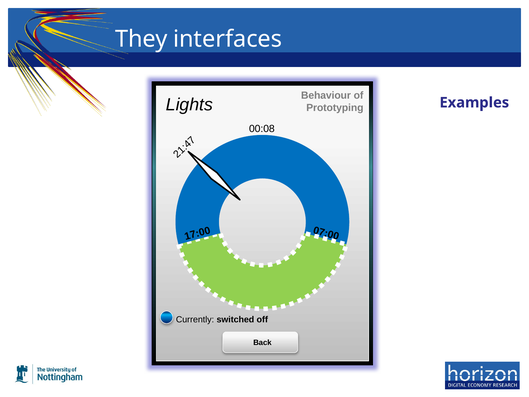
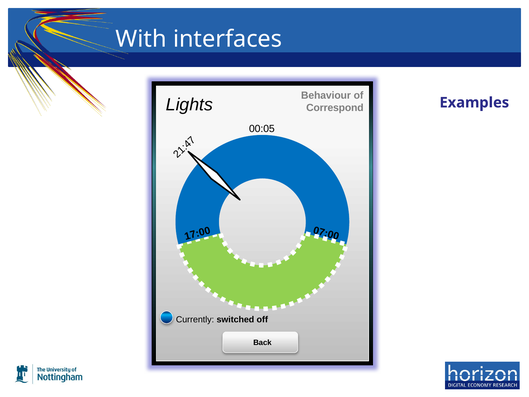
They: They -> With (141, 39)
Prototyping: Prototyping -> Correspond (335, 108)
00:08: 00:08 -> 00:05 (262, 129)
